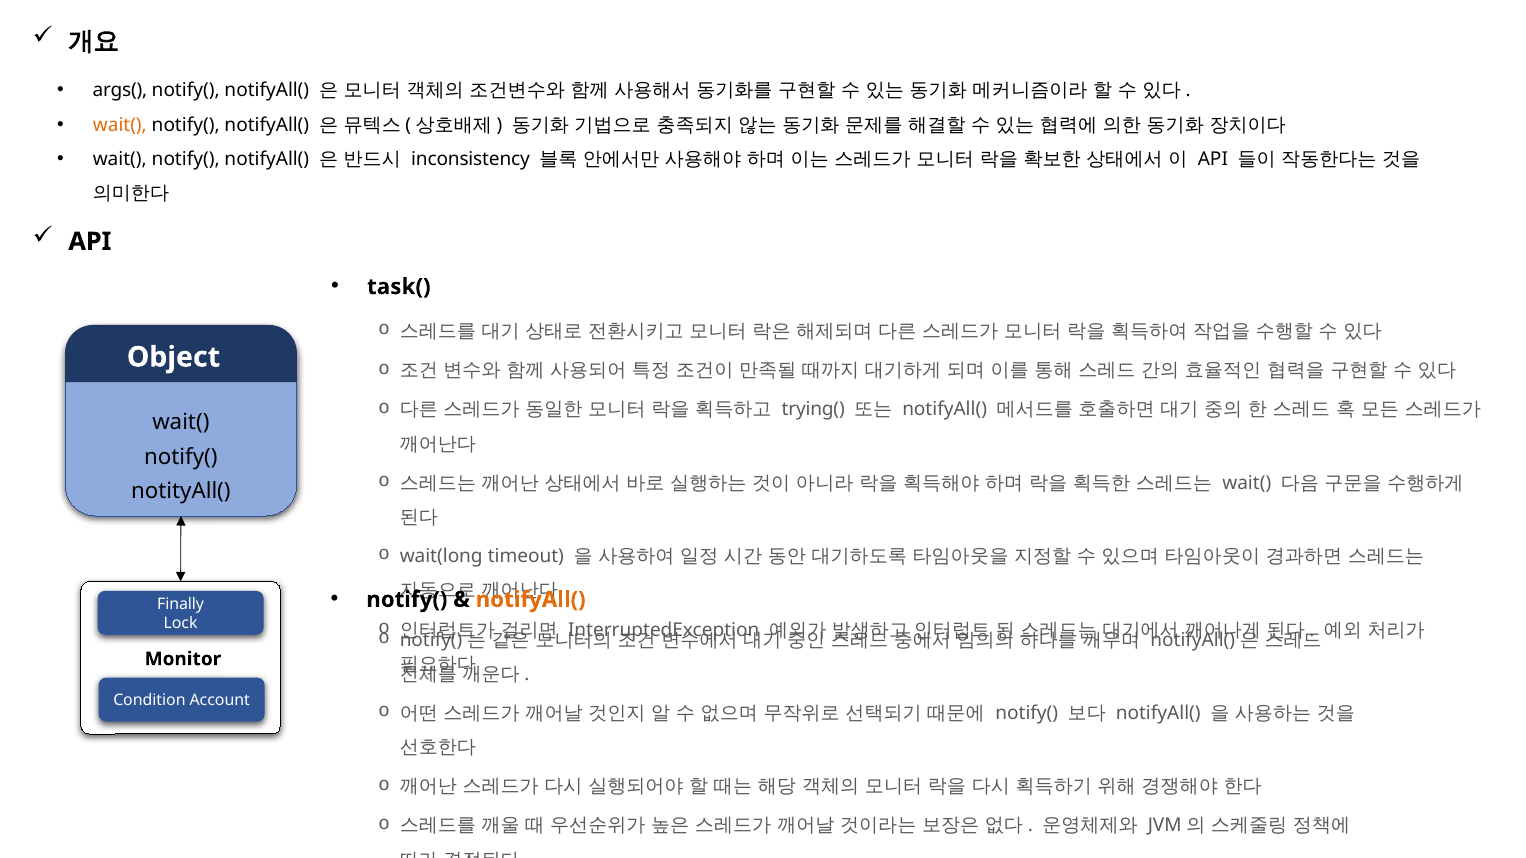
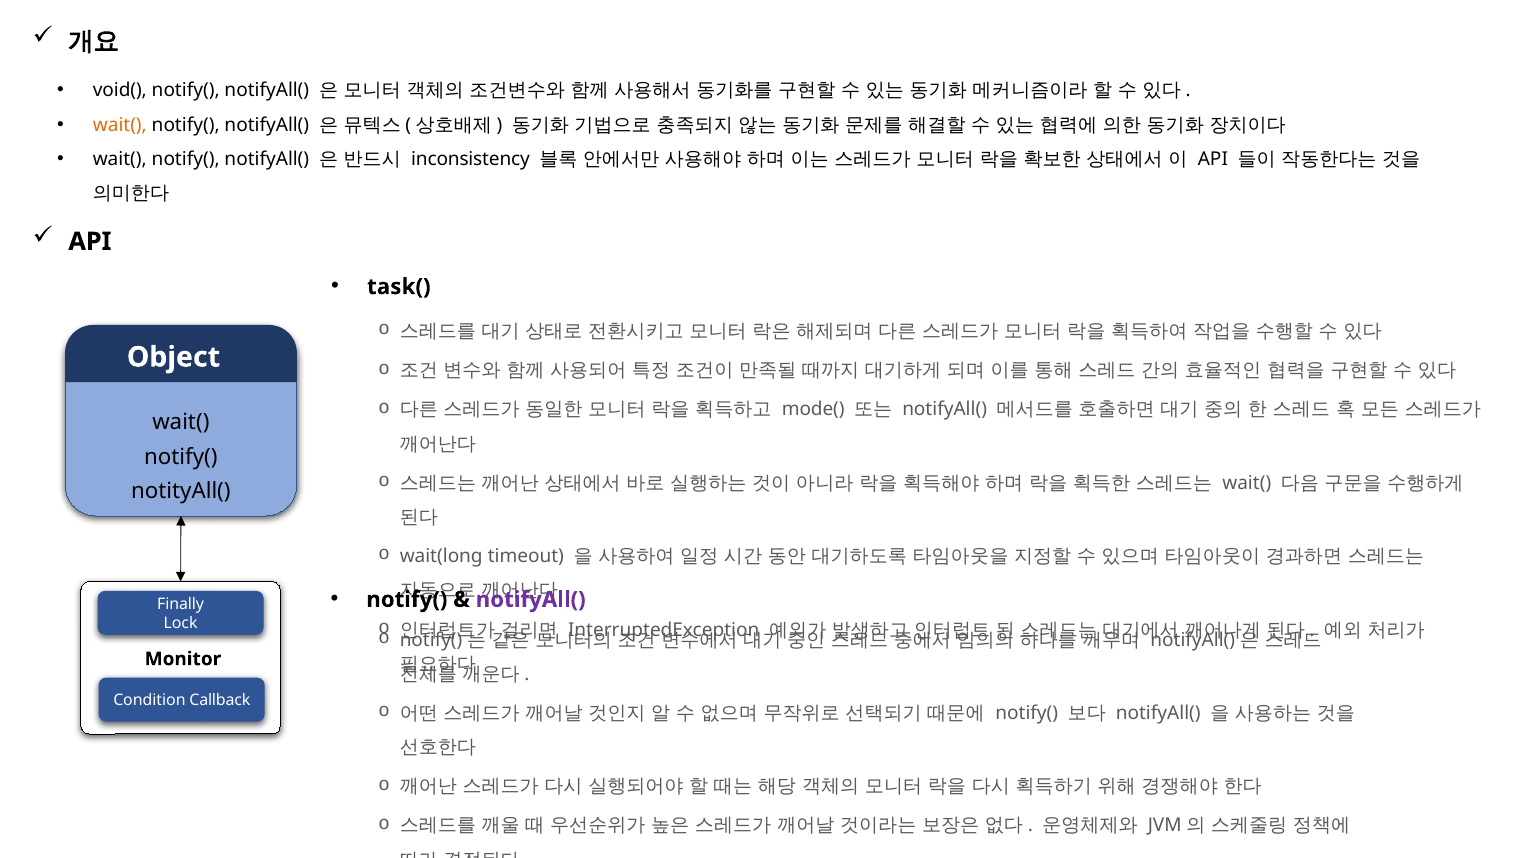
args(: args( -> void( (120, 90)
trying(: trying( -> mode( (813, 410)
notifyAll( colour: orange -> purple (531, 600)
Account: Account -> Callback (220, 701)
